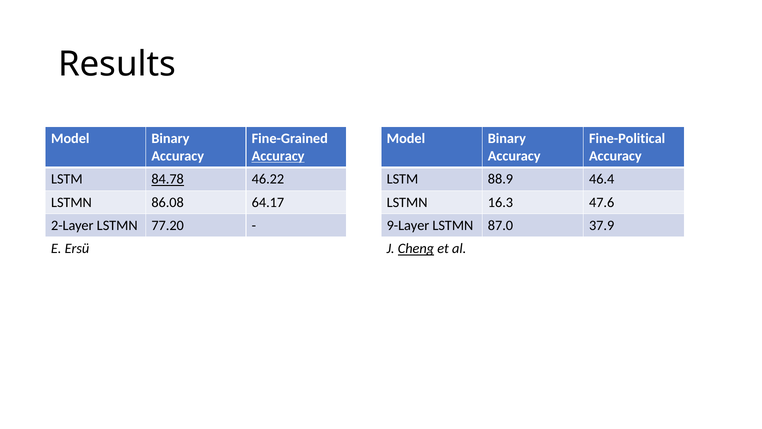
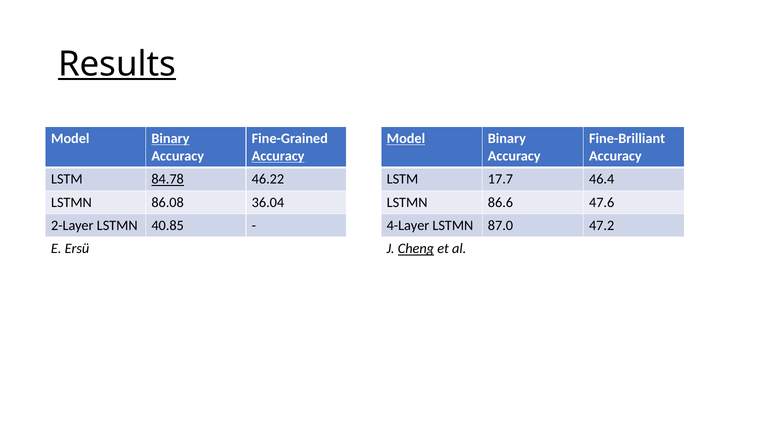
Results underline: none -> present (117, 64)
Binary underline: none -> present (170, 138)
Model underline: none -> present (406, 138)
Fine-Political: Fine-Political -> Fine-Brilliant (627, 138)
88.9: 88.9 -> 17.7 (500, 179)
64.17: 64.17 -> 36.04 (268, 202)
16.3: 16.3 -> 86.6 (500, 202)
77.20: 77.20 -> 40.85 (168, 225)
9-Layer: 9-Layer -> 4-Layer (408, 225)
37.9: 37.9 -> 47.2 (602, 225)
